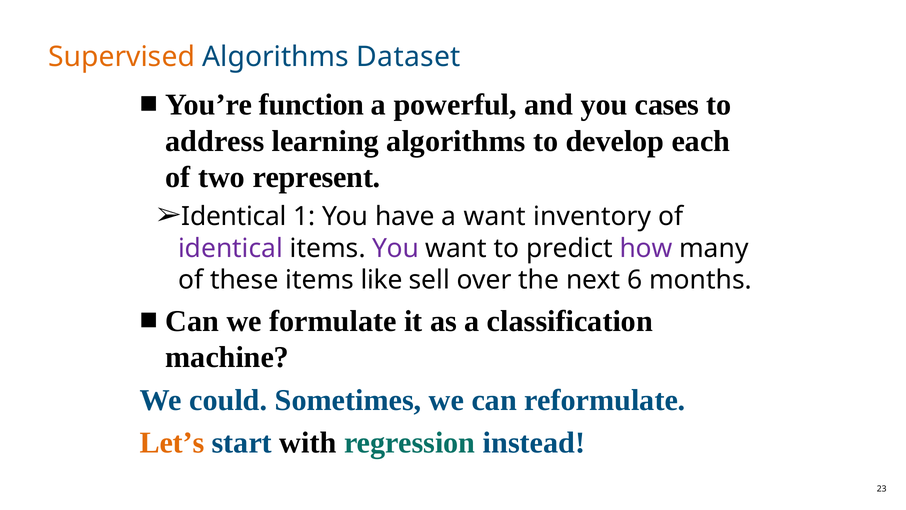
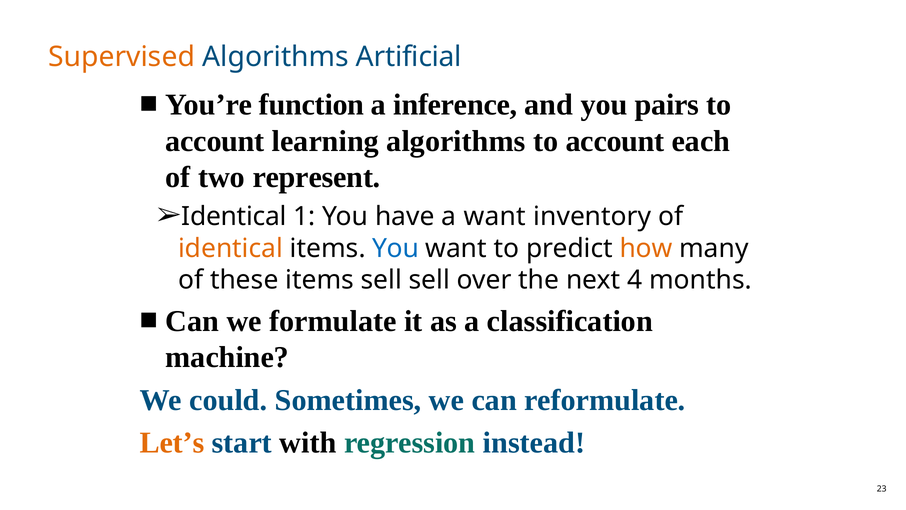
Dataset: Dataset -> Artificial (409, 57)
powerful: powerful -> inference (455, 105)
cases: cases -> pairs (667, 105)
address: address -> account (215, 141)
algorithms to develop: develop -> account (615, 141)
identical colour: purple -> orange (231, 248)
You colour: purple -> blue (396, 248)
how colour: purple -> orange (646, 248)
items like: like -> sell (381, 280)
6: 6 -> 4 (635, 280)
